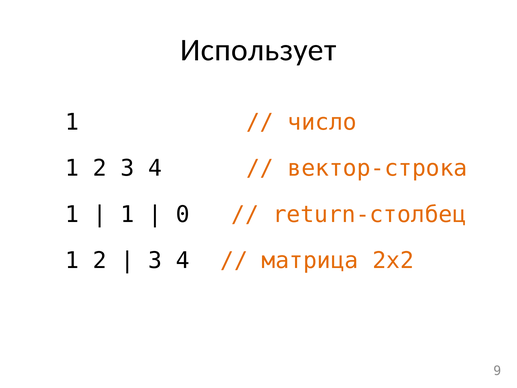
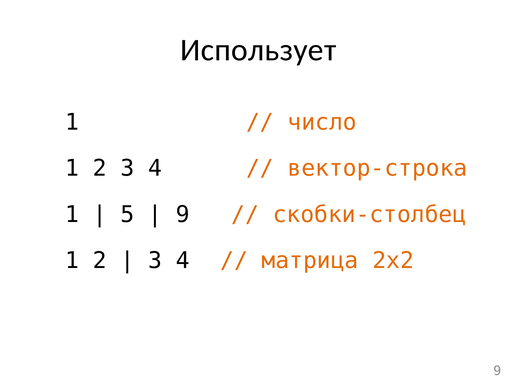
1: 1 -> 5 (127, 214)
0: 0 -> 9 (183, 214)
return-столбец: return-столбец -> скобки-столбец (370, 214)
